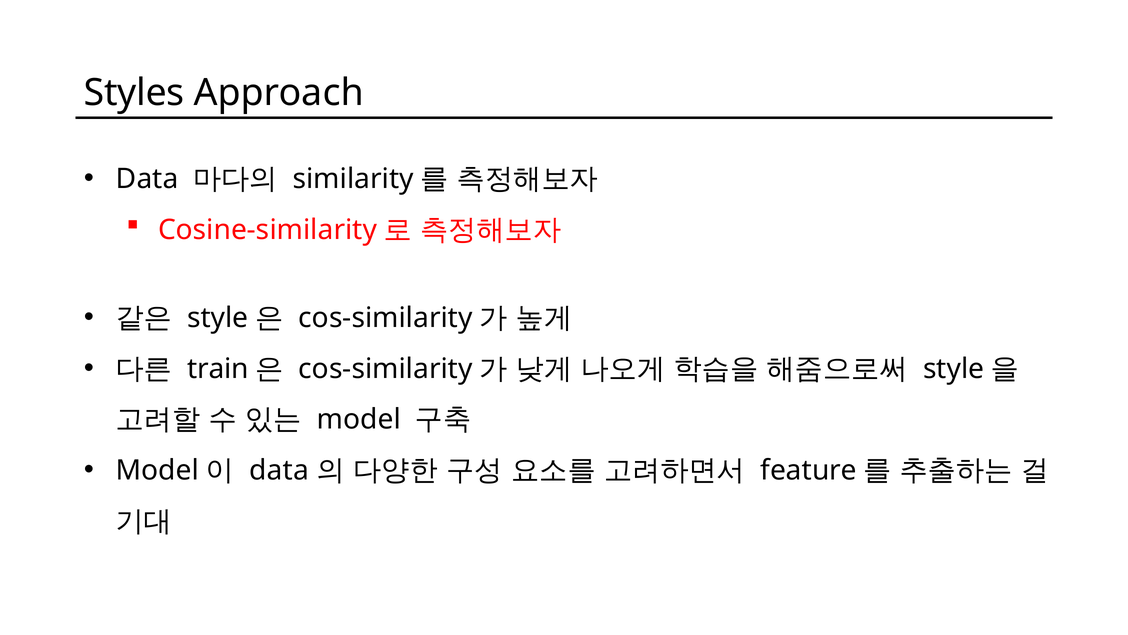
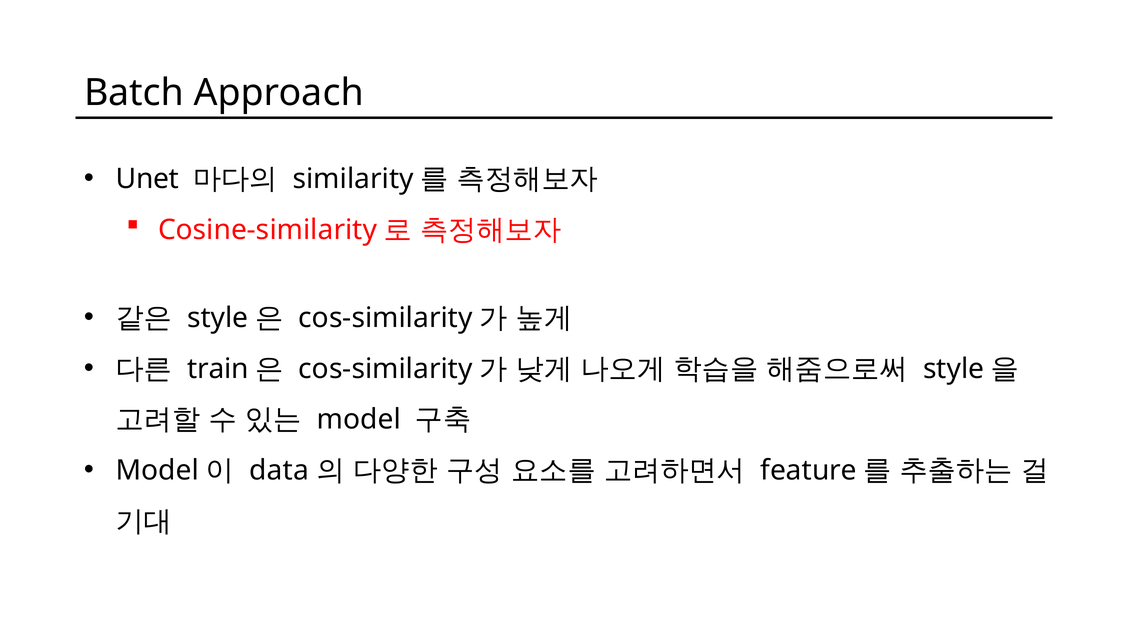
Styles: Styles -> Batch (134, 93)
Data: Data -> Unet (147, 179)
